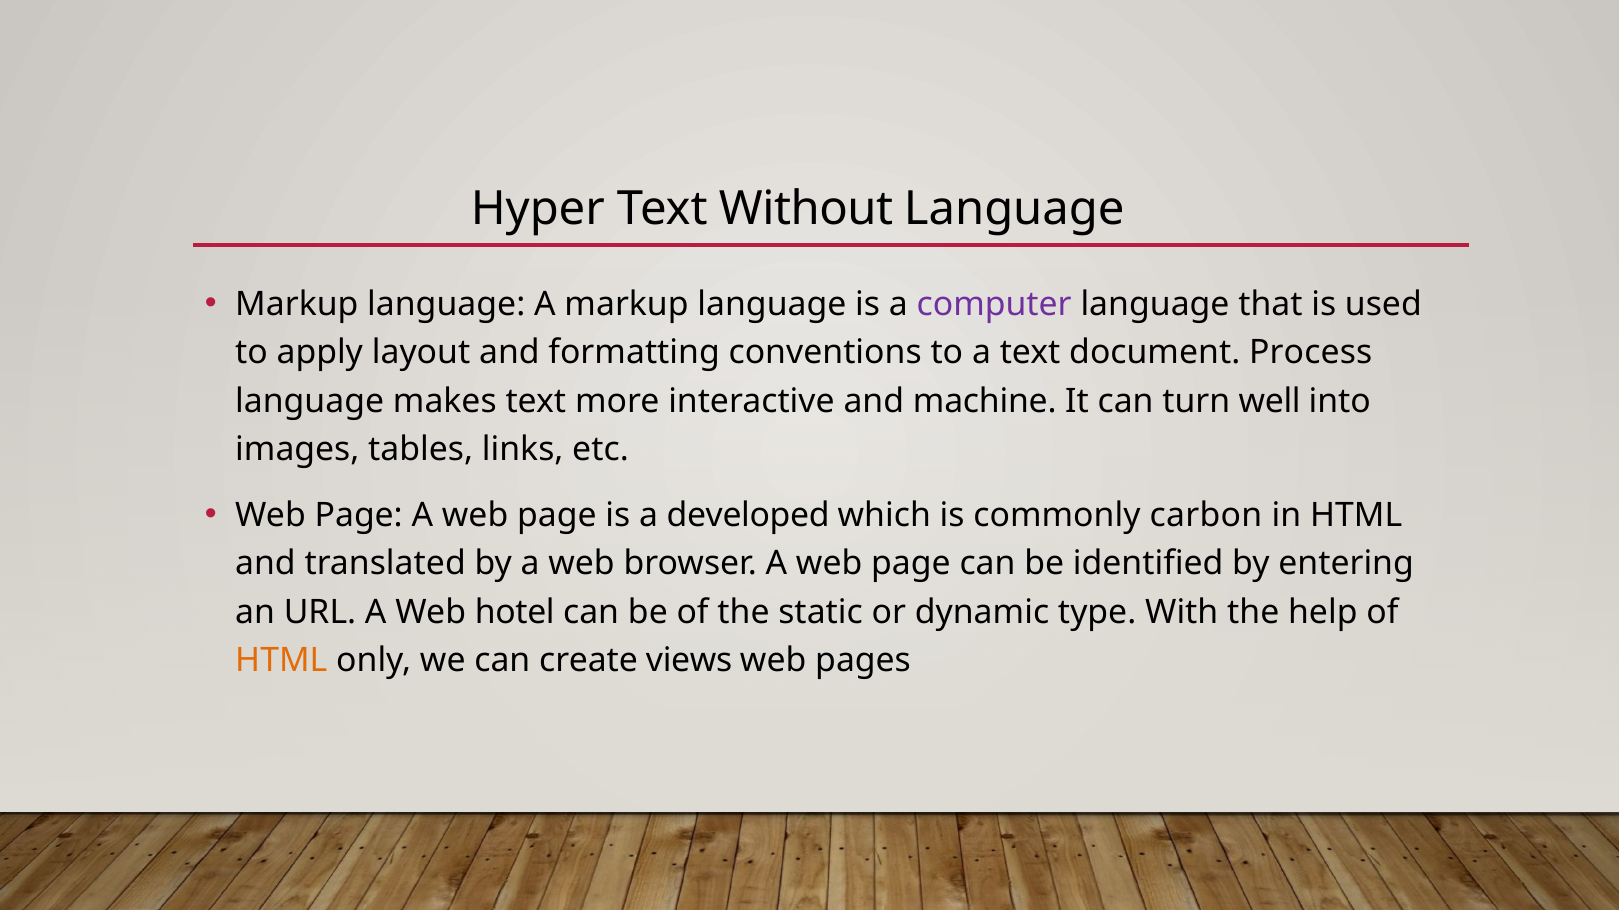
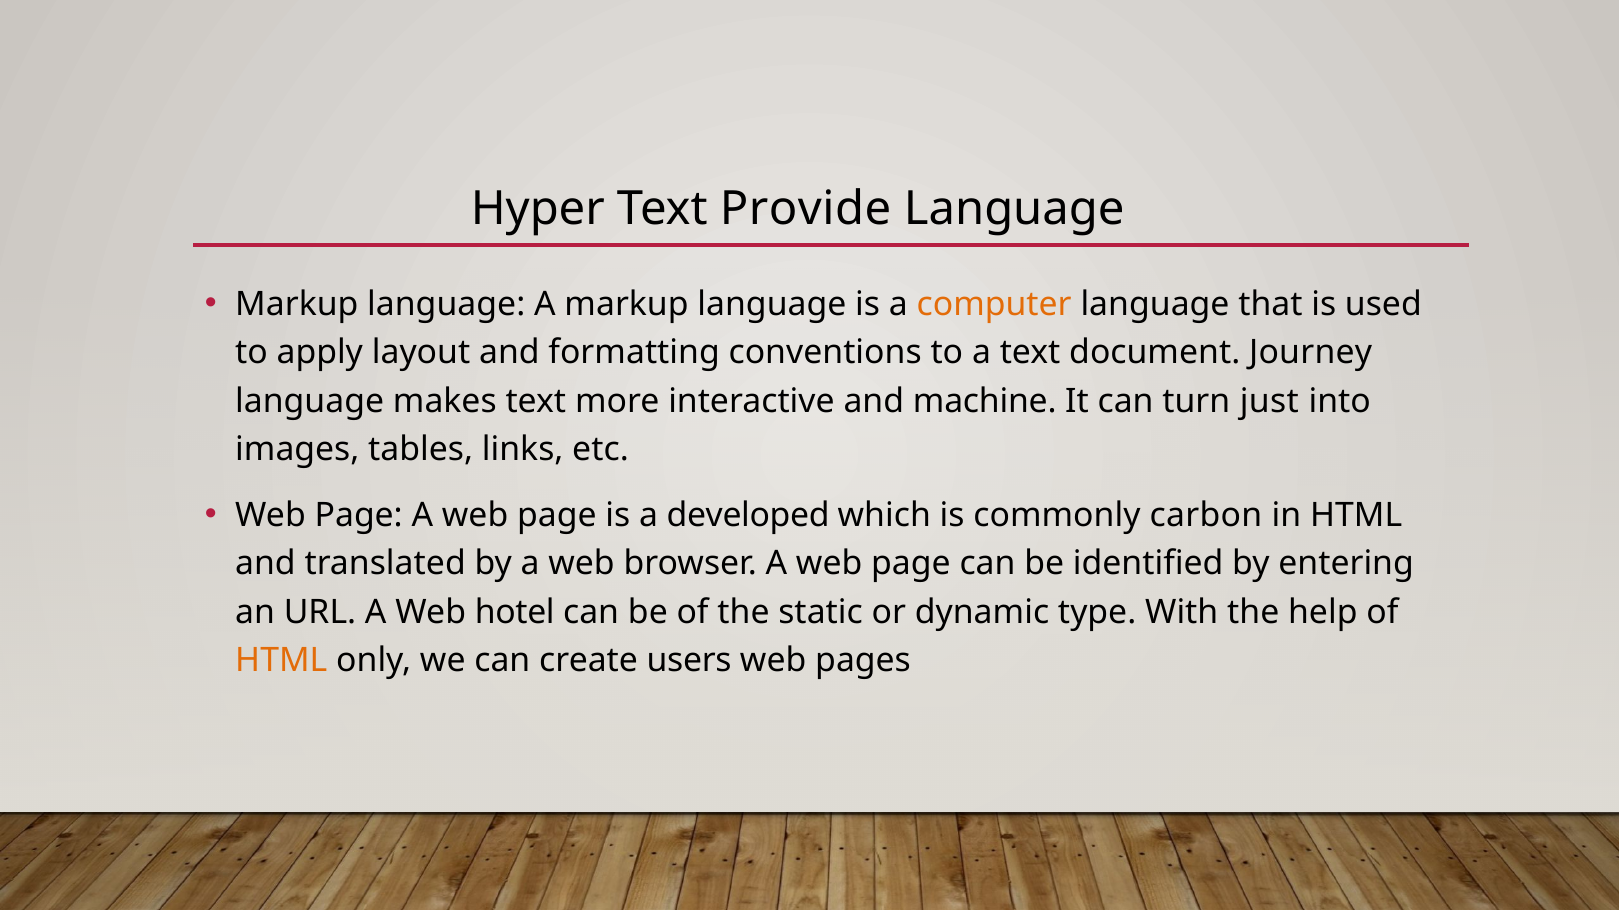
Without: Without -> Provide (806, 209)
computer colour: purple -> orange (994, 304)
Process: Process -> Journey (1311, 353)
well: well -> just (1269, 402)
views: views -> users (689, 661)
